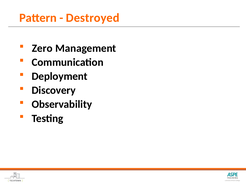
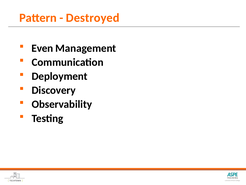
Zero: Zero -> Even (42, 48)
